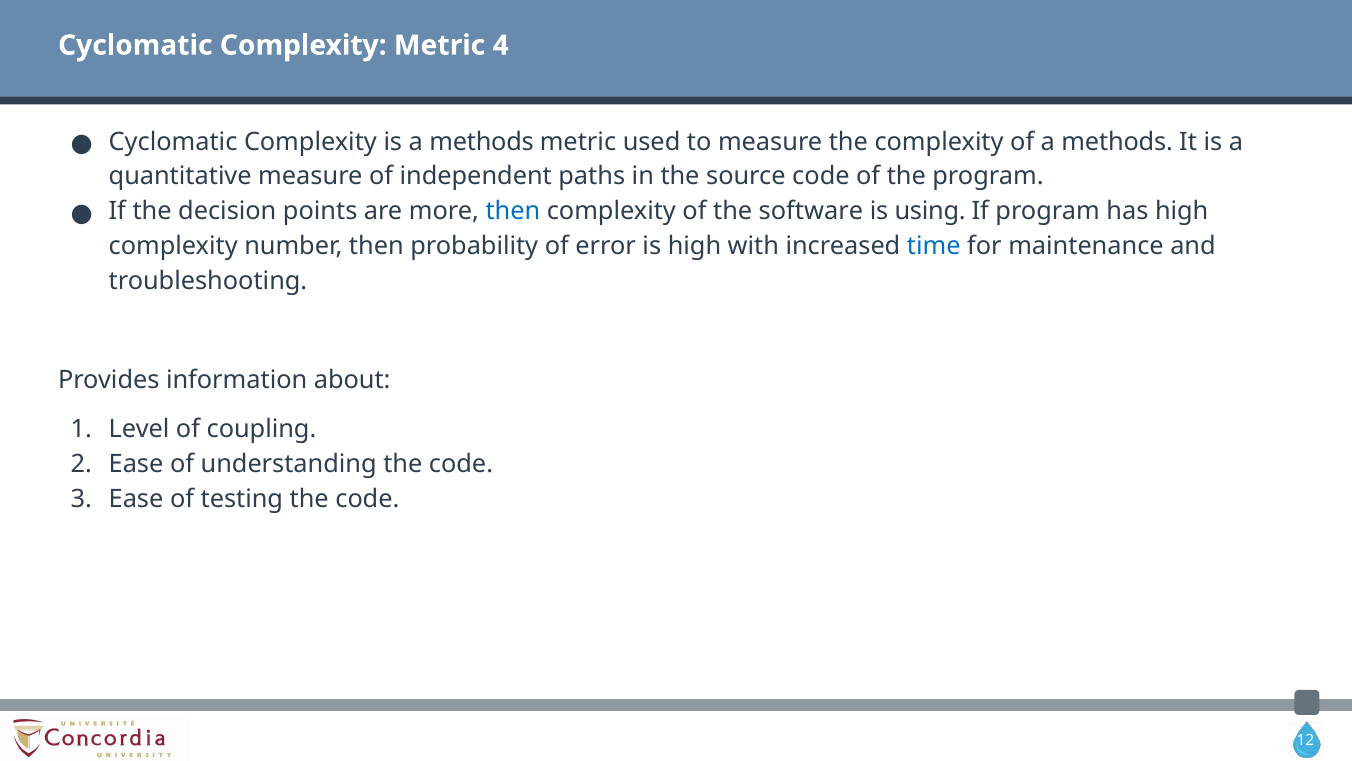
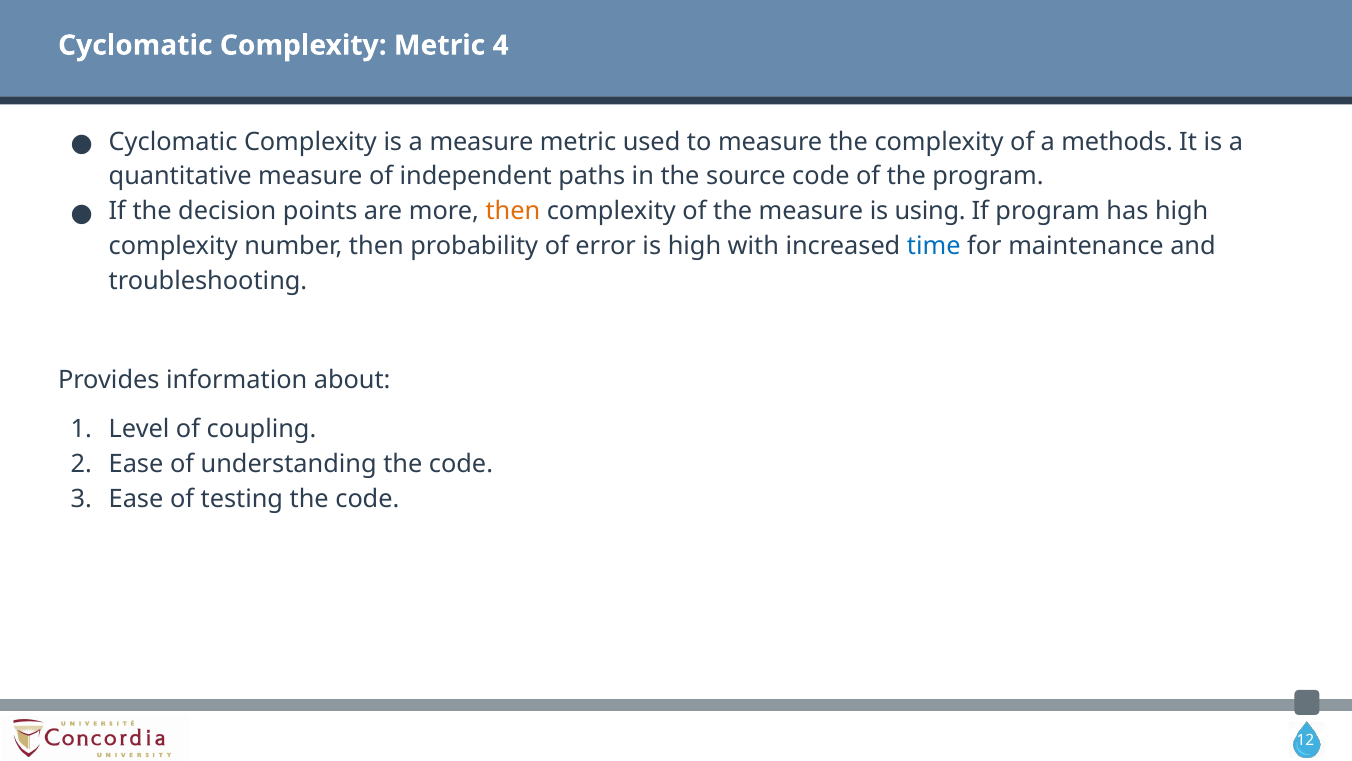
is a methods: methods -> measure (481, 142)
then colour: blue -> orange (513, 211)
the software: software -> measure (811, 211)
